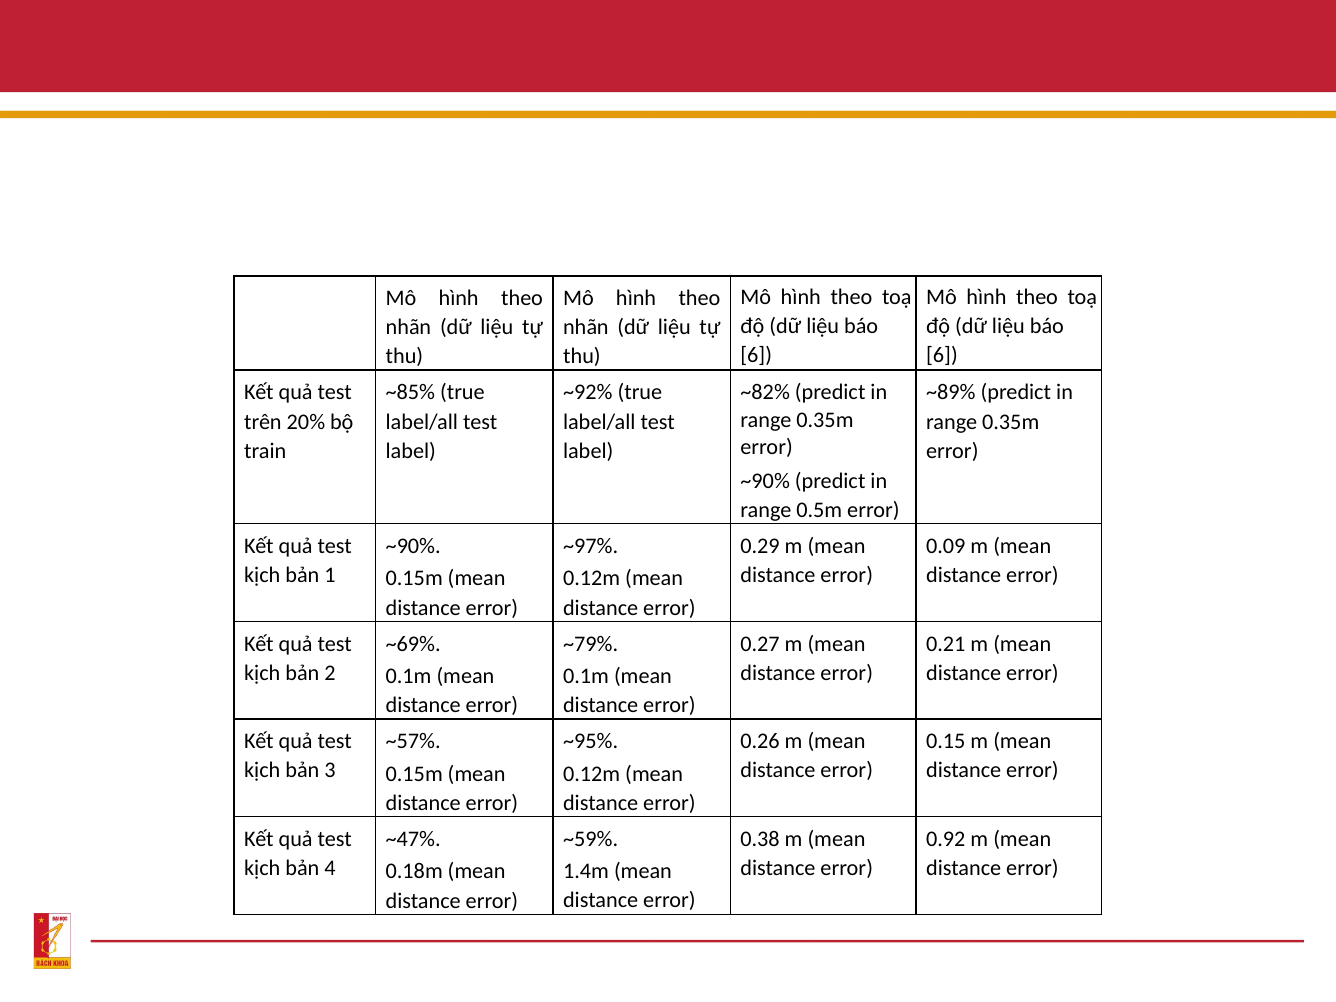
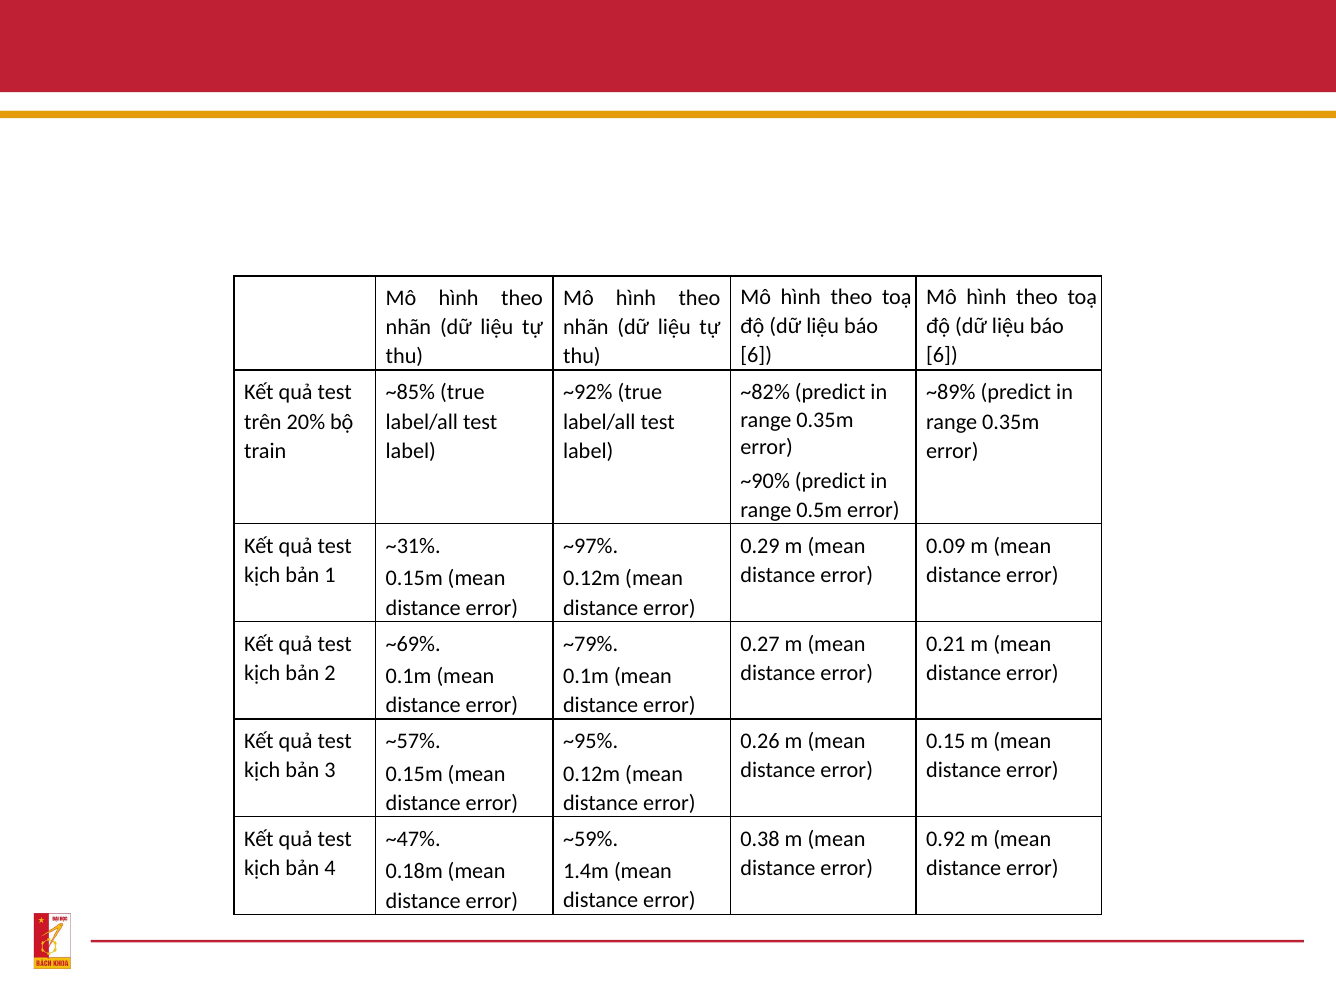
~90%: ~90% -> ~31% (413, 546)
